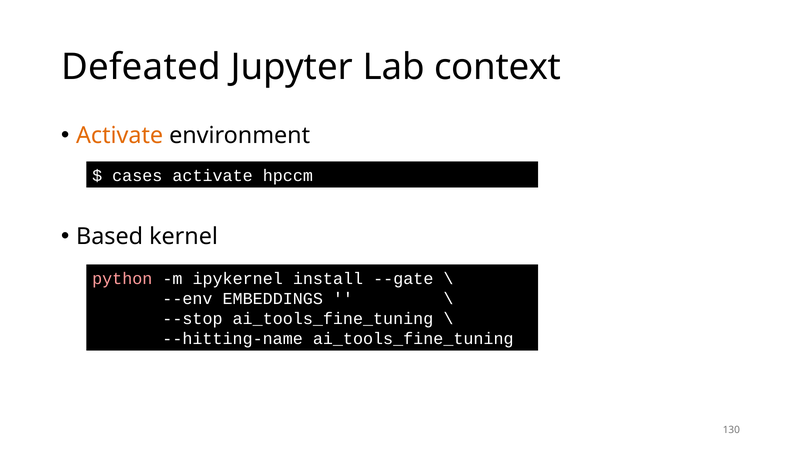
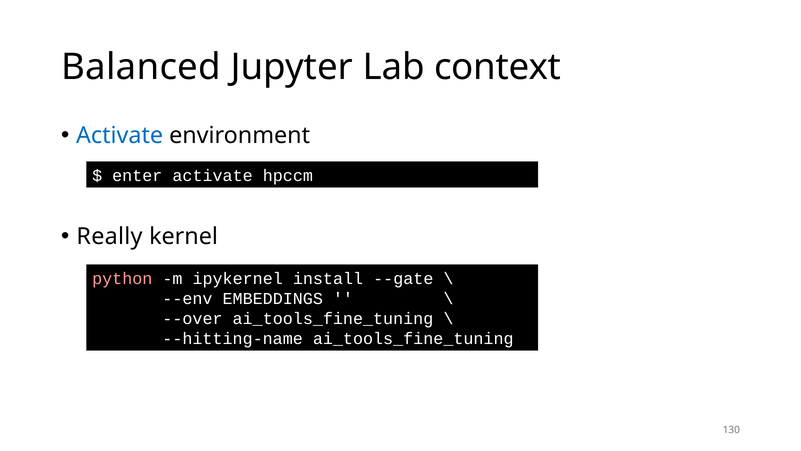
Defeated: Defeated -> Balanced (141, 67)
Activate colour: orange -> blue (120, 135)
cases: cases -> enter (137, 175)
Based: Based -> Really (109, 236)
--stop: --stop -> --over (192, 318)
